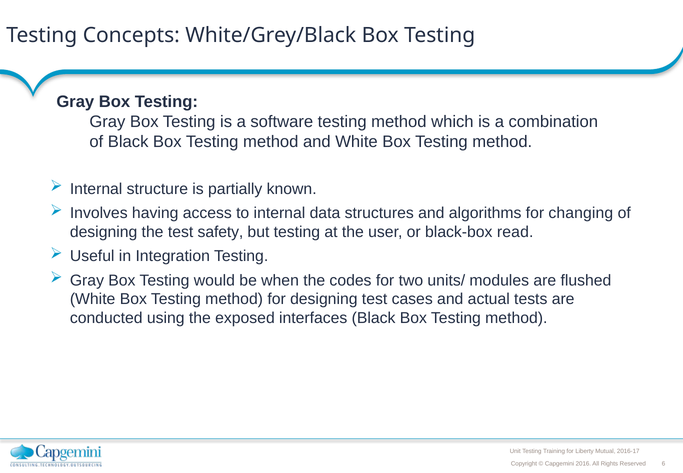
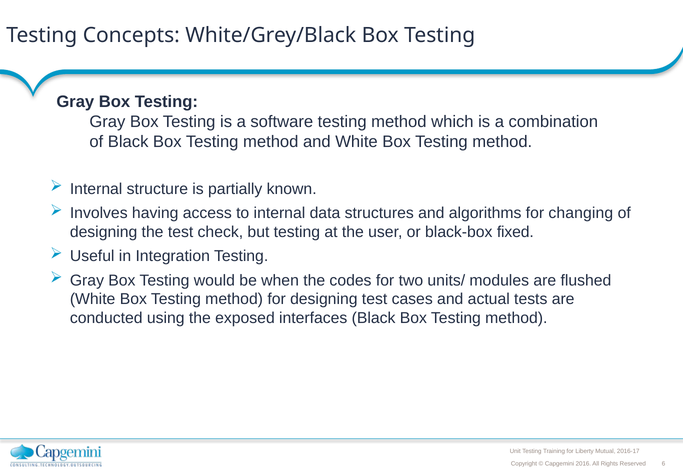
safety: safety -> check (220, 232)
read: read -> fixed (515, 232)
